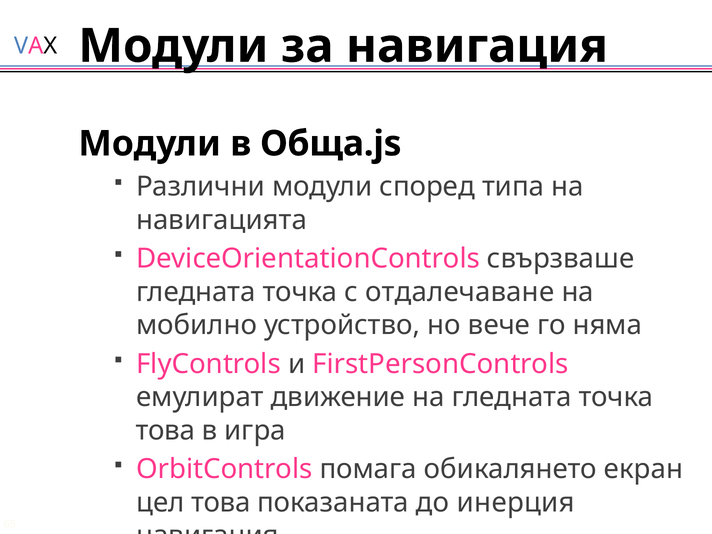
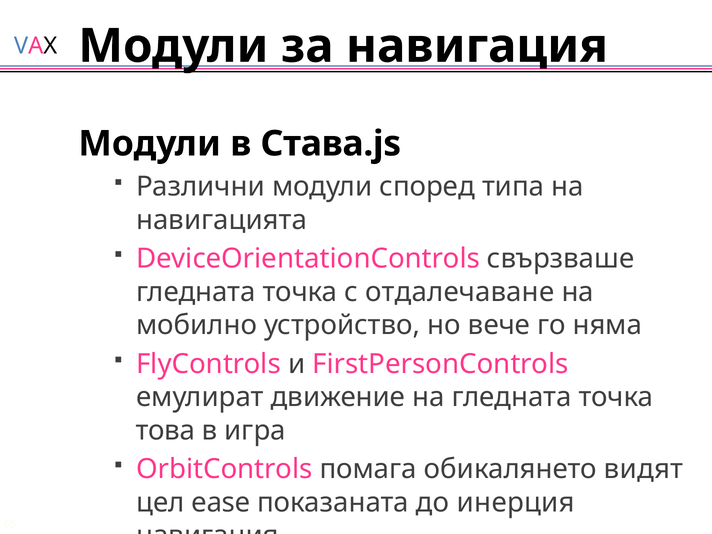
Обща.js: Обща.js -> Става.js (331, 144)
екран: екран -> видят (644, 469)
цел това: това -> ease (221, 503)
